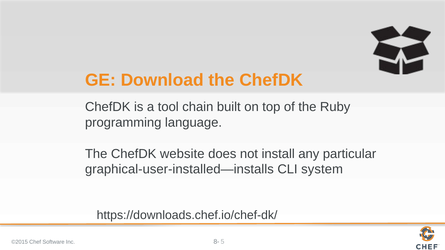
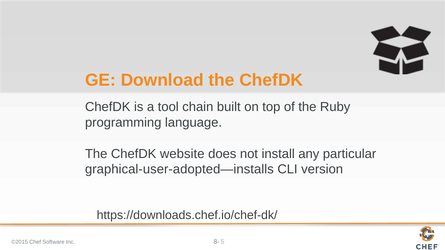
graphical-user-installed—installs: graphical-user-installed—installs -> graphical-user-adopted—installs (179, 170)
system: system -> version (322, 170)
